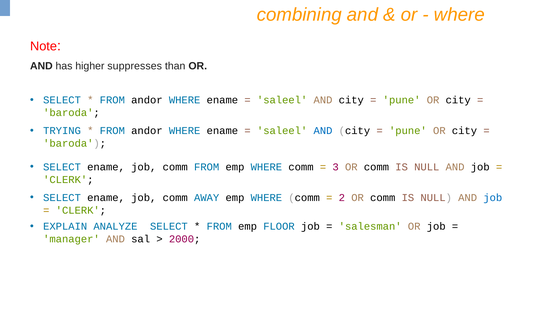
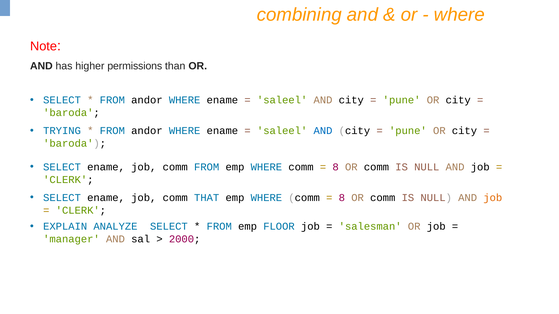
suppresses: suppresses -> permissions (135, 66)
3: 3 -> 8 (336, 167)
AWAY: AWAY -> THAT (207, 198)
2: 2 -> 8 (342, 198)
job colour: blue -> orange (493, 198)
